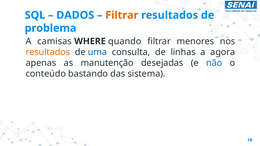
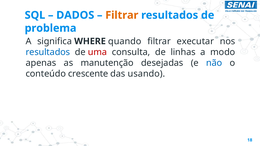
camisas: camisas -> significa (55, 41)
menores: menores -> executar (195, 41)
resultados colour: orange -> blue (48, 52)
uma colour: blue -> red (97, 52)
agora: agora -> modo (223, 52)
bastando: bastando -> crescente (88, 74)
sistema: sistema -> usando (146, 74)
